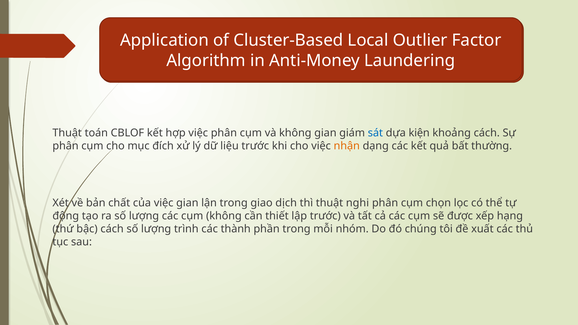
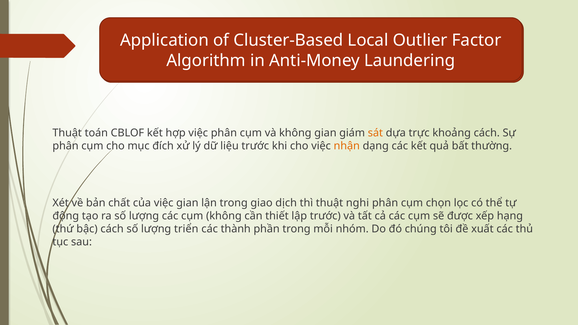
sát colour: blue -> orange (375, 133)
kiện: kiện -> trực (419, 133)
trình: trình -> triển (186, 229)
